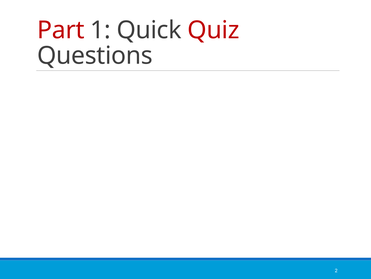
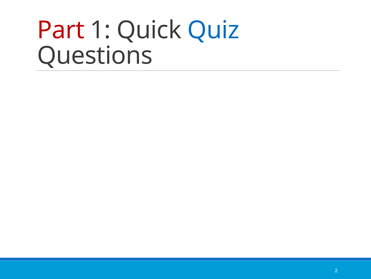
Quiz colour: red -> blue (213, 30)
